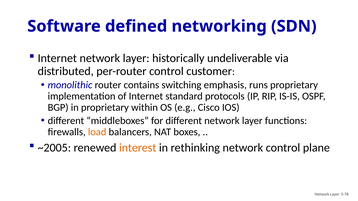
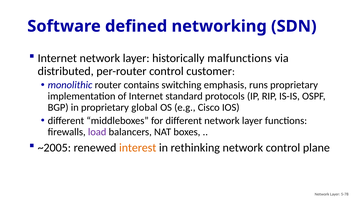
undeliverable: undeliverable -> malfunctions (240, 58)
within: within -> global (144, 108)
load colour: orange -> purple (97, 132)
